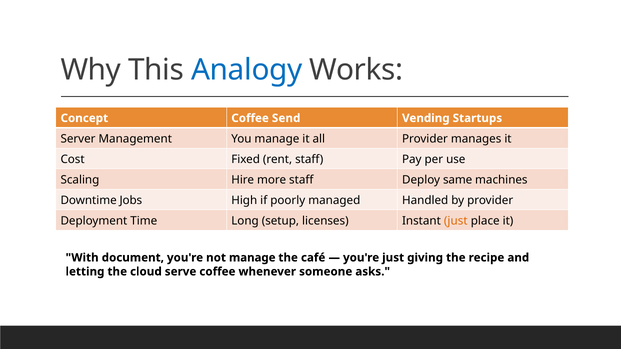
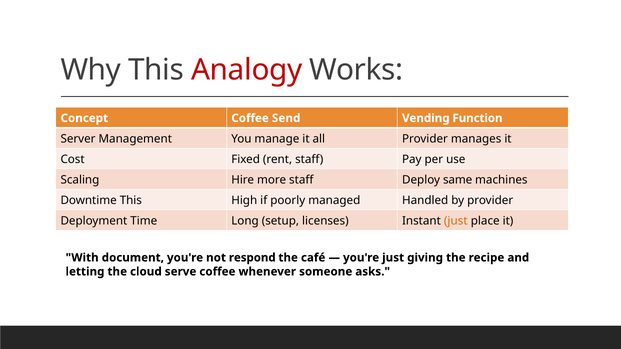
Analogy colour: blue -> red (247, 70)
Startups: Startups -> Function (477, 118)
Downtime Jobs: Jobs -> This (131, 200)
not manage: manage -> respond (252, 258)
